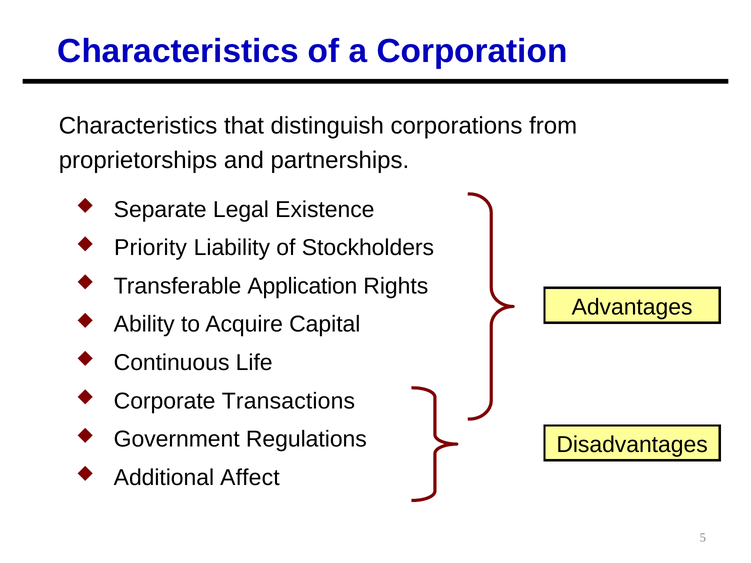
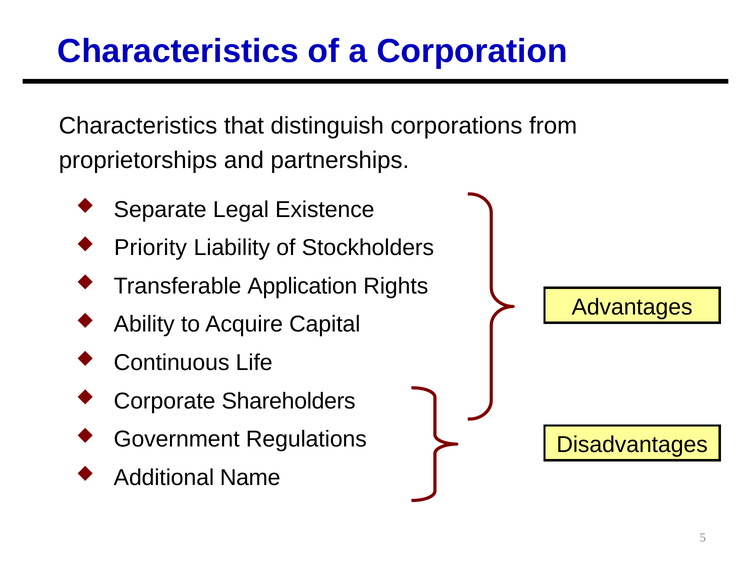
Transactions: Transactions -> Shareholders (289, 401)
Affect: Affect -> Name (250, 478)
